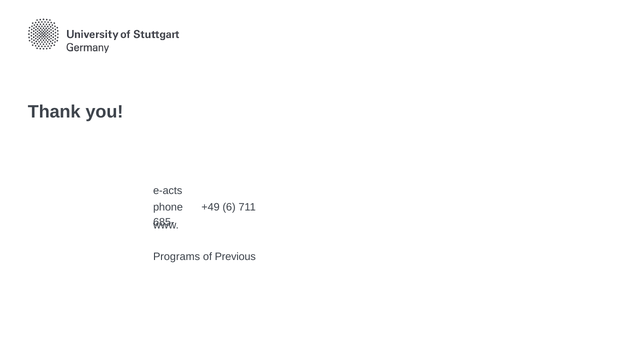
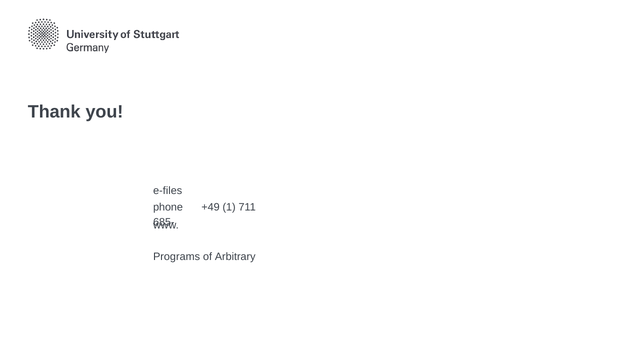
e-acts: e-acts -> e-files (168, 191)
6: 6 -> 1 (229, 207)
Previous: Previous -> Arbitrary (235, 257)
